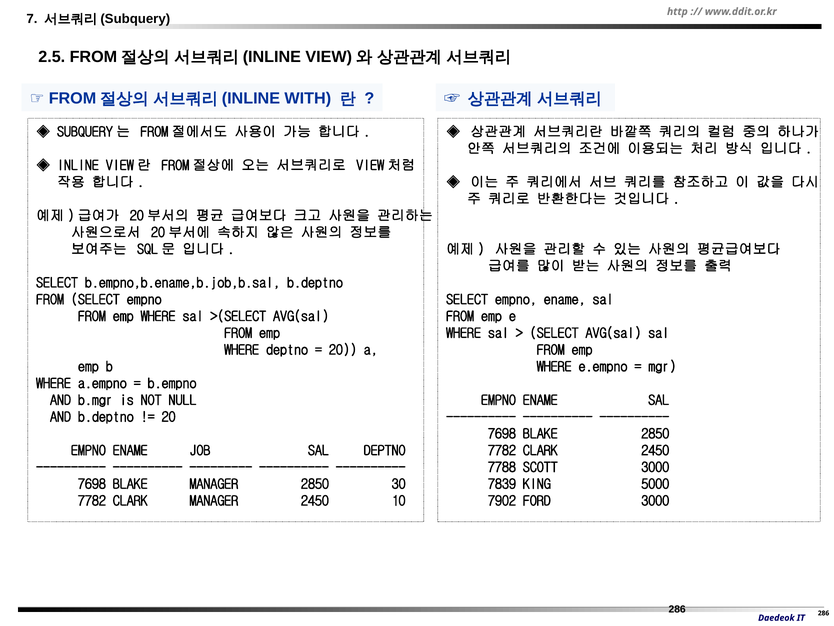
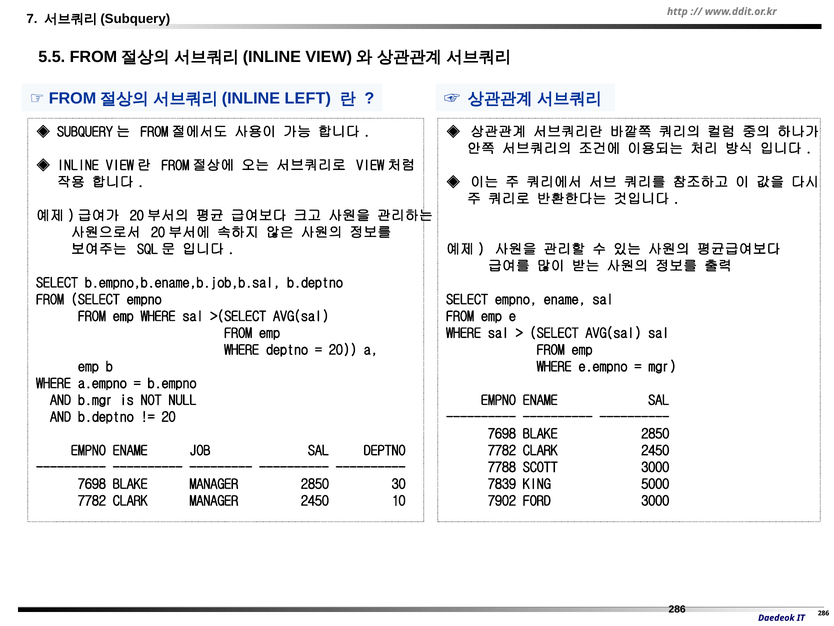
2.5: 2.5 -> 5.5 (52, 57)
WITH: WITH -> LEFT (308, 98)
